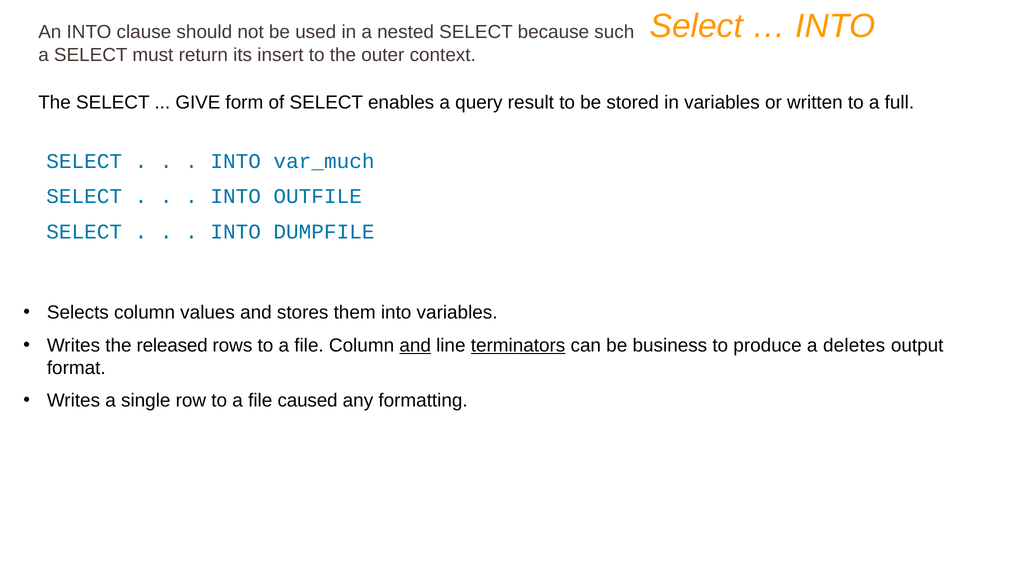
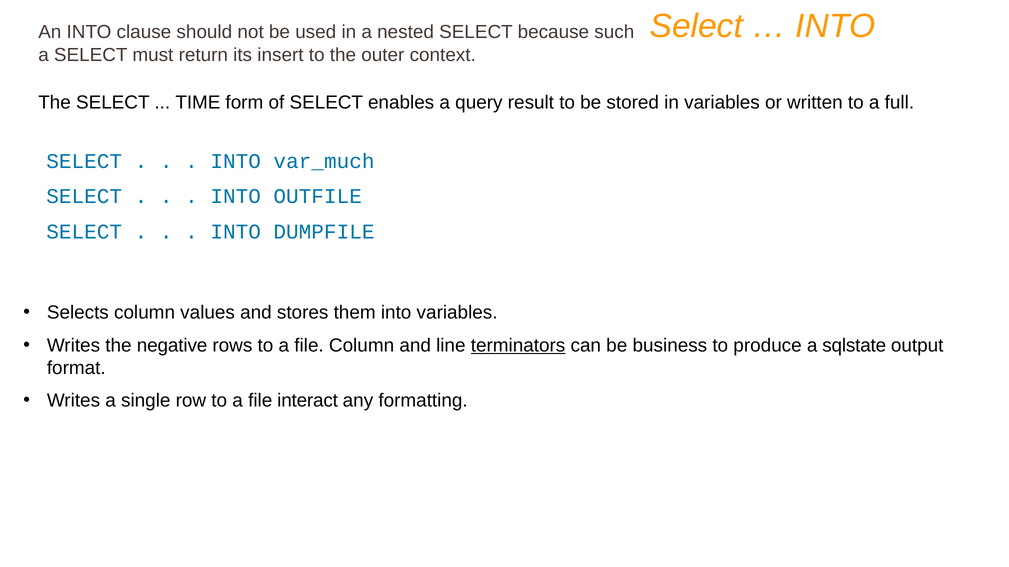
GIVE: GIVE -> TIME (198, 103)
released: released -> negative (172, 346)
and underline: present -> none (415, 346)
deletes: deletes -> sqlstate (854, 346)
caused: caused -> interact (308, 401)
